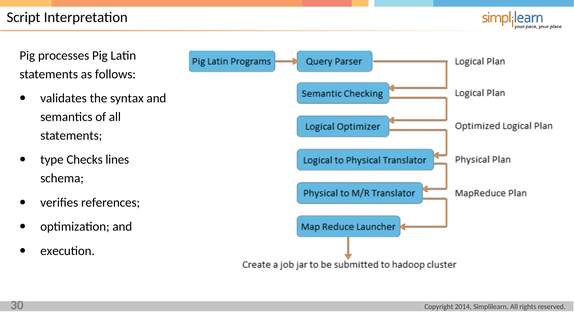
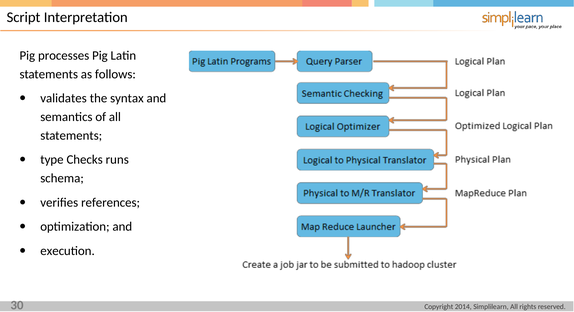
lines: lines -> runs (117, 159)
